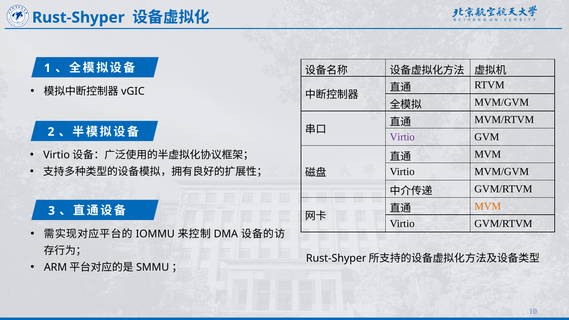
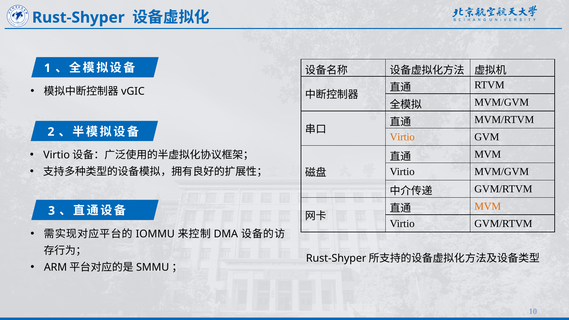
Virtio colour: purple -> orange (402, 137)
